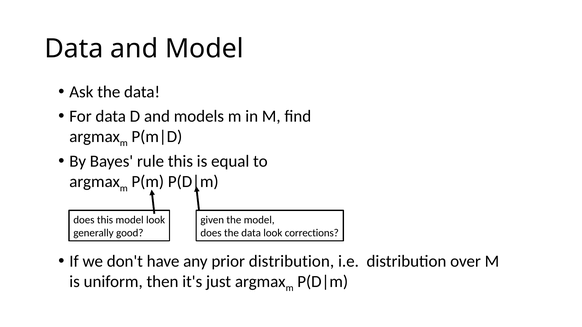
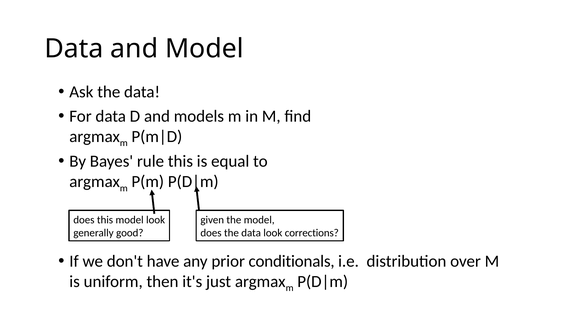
prior distribution: distribution -> conditionals (292, 262)
